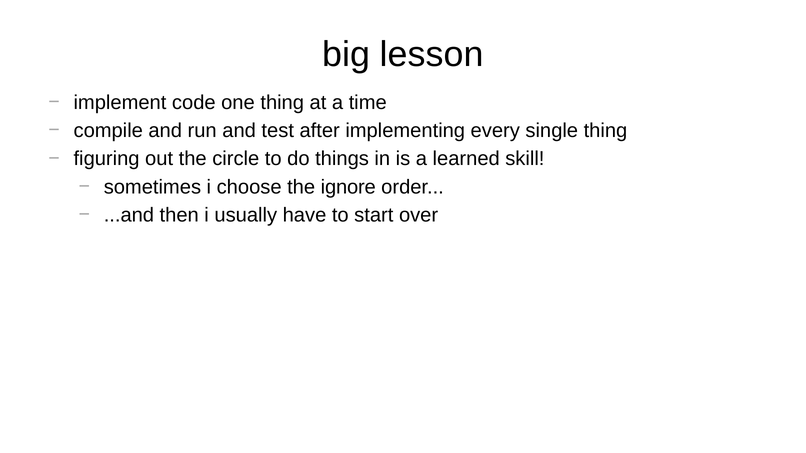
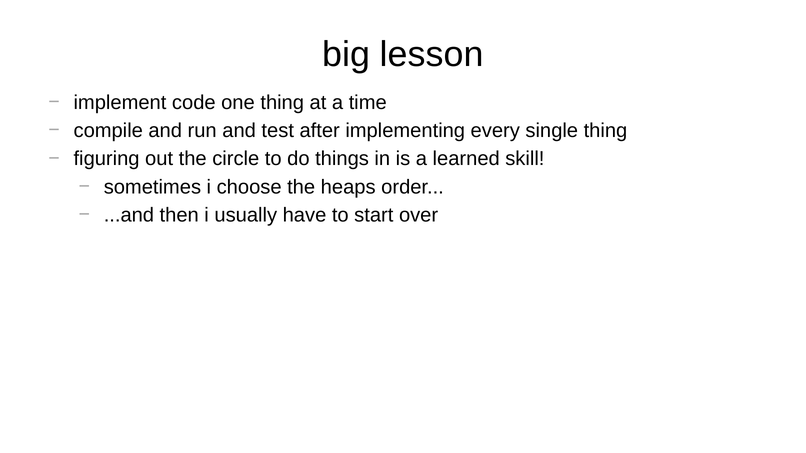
ignore: ignore -> heaps (348, 187)
